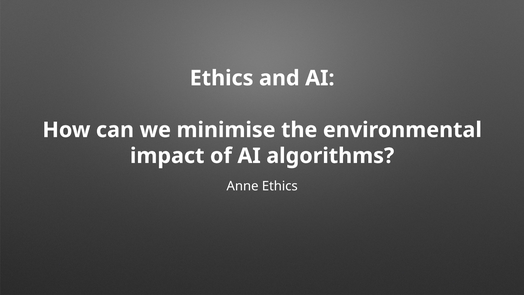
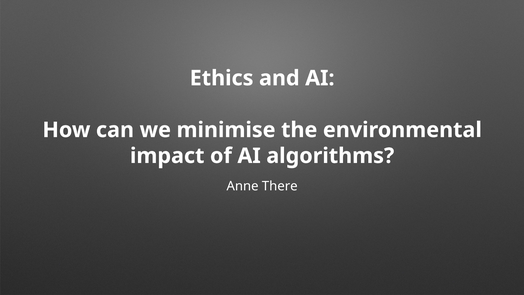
Anne Ethics: Ethics -> There (280, 186)
